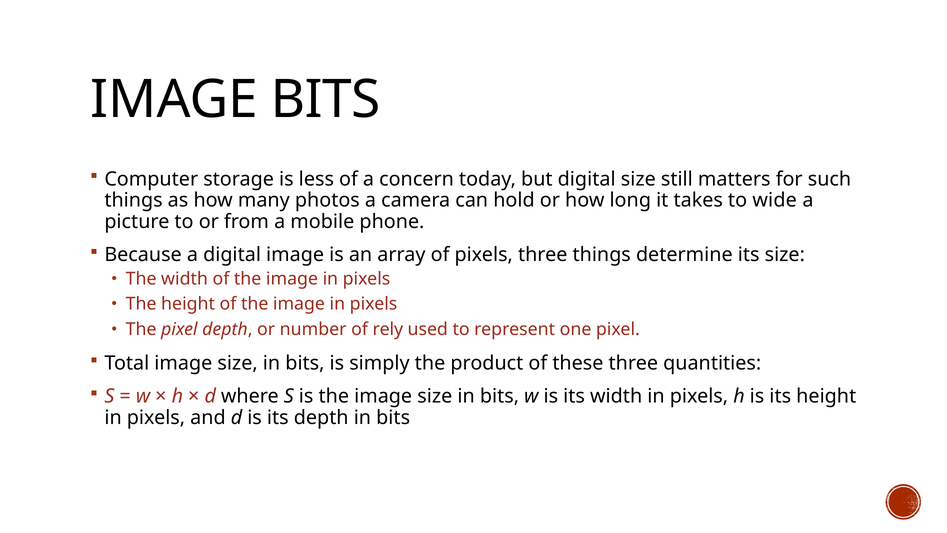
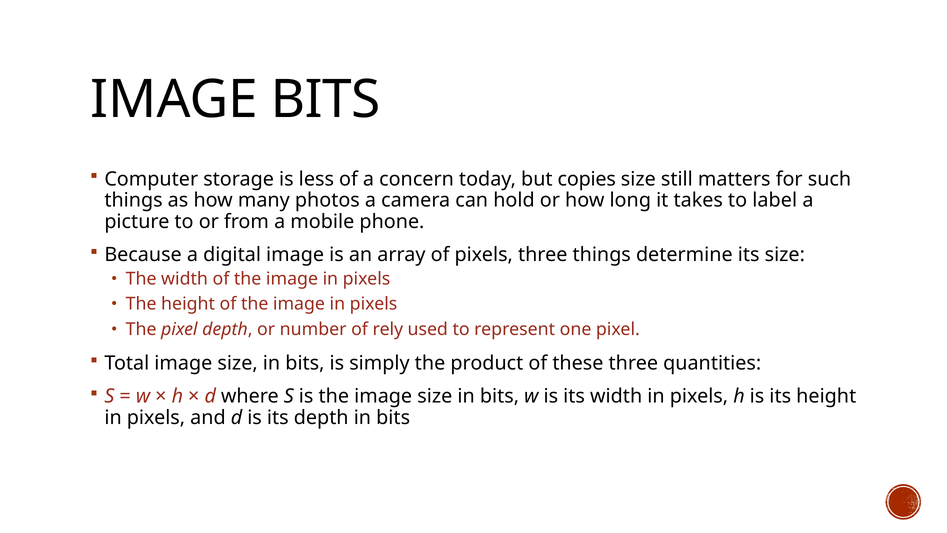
but digital: digital -> copies (587, 179)
wide: wide -> label (775, 200)
